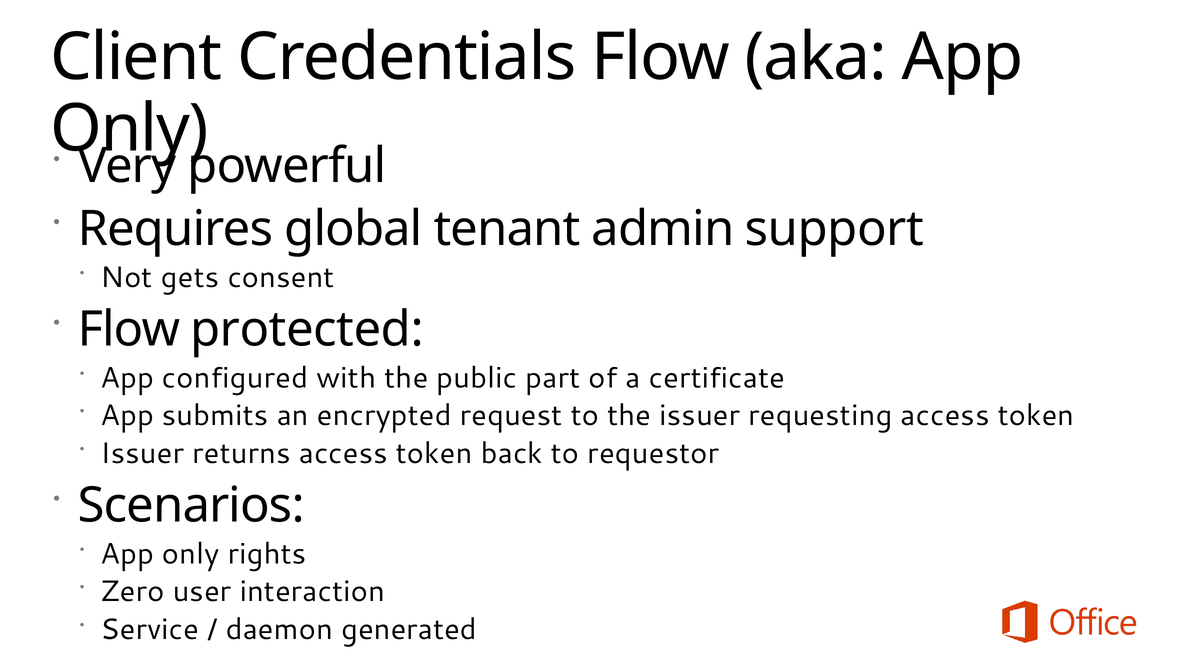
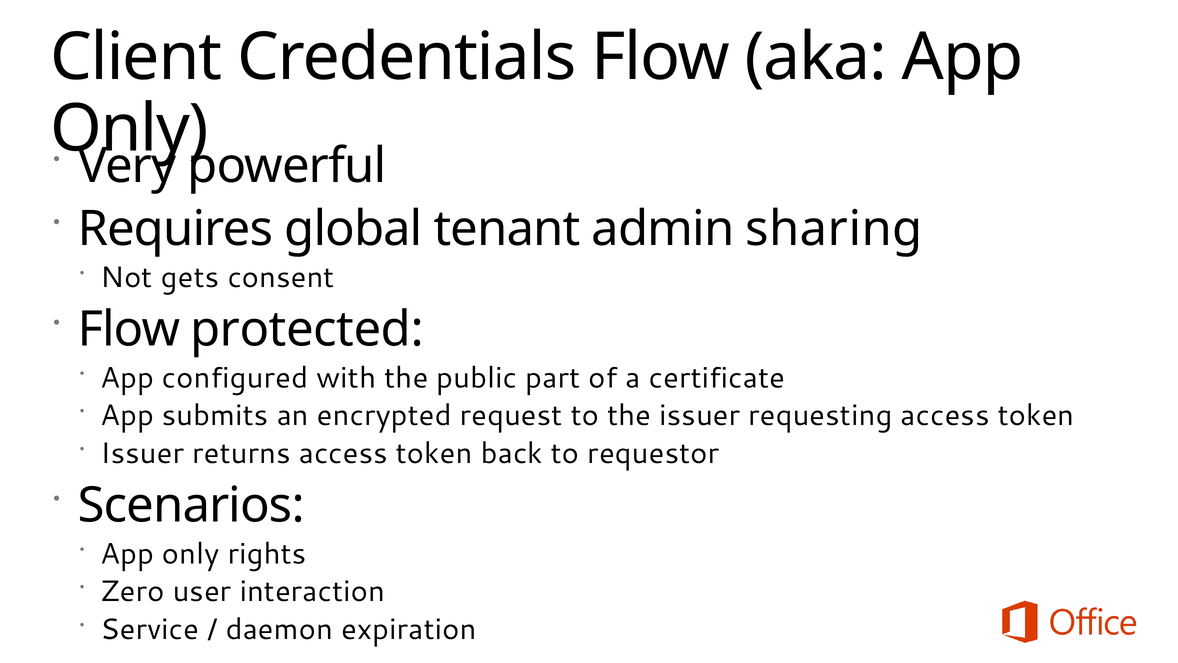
support: support -> sharing (834, 229)
generated: generated -> expiration (409, 629)
